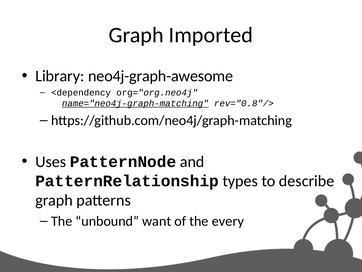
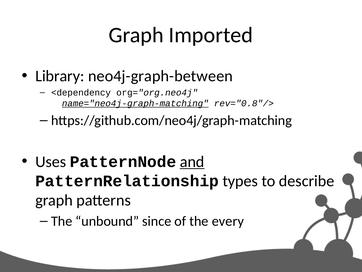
neo4j-graph-awesome: neo4j-graph-awesome -> neo4j-graph-between (160, 76)
and underline: none -> present (192, 161)
want: want -> since (157, 221)
